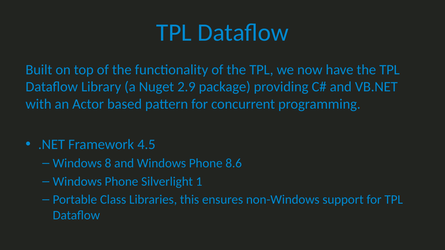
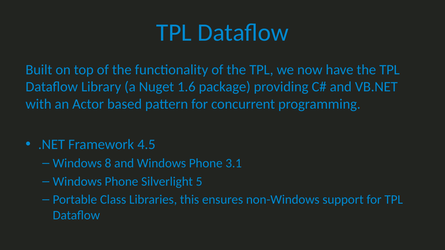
2.9: 2.9 -> 1.6 (186, 87)
8.6: 8.6 -> 3.1 (234, 164)
1: 1 -> 5 (199, 182)
